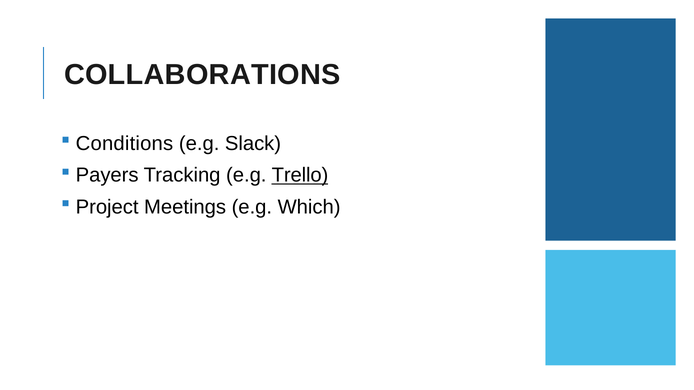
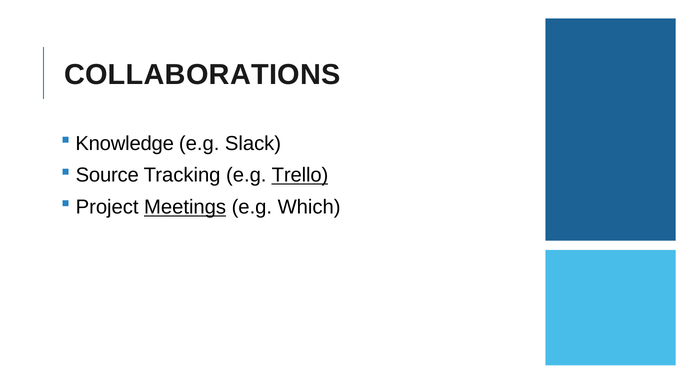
Conditions: Conditions -> Knowledge (125, 144)
Payers: Payers -> Source (107, 175)
Meetings underline: none -> present (185, 207)
